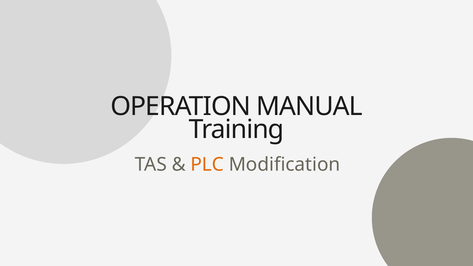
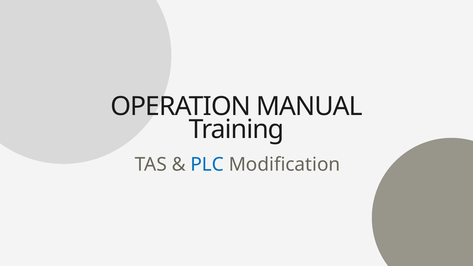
PLC colour: orange -> blue (207, 165)
